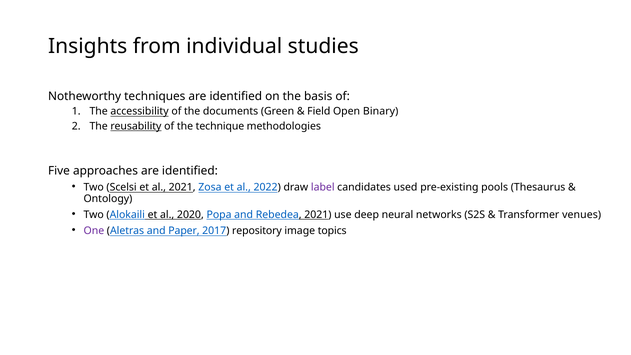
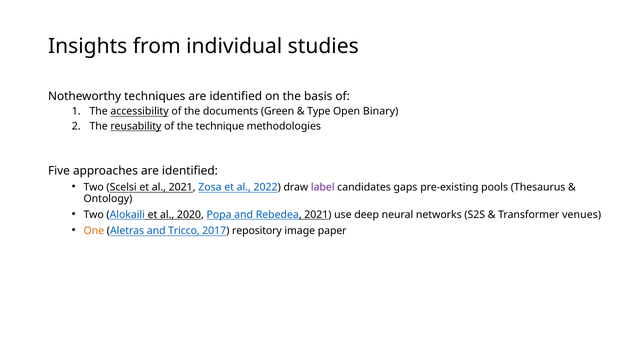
Field: Field -> Type (319, 112)
used: used -> gaps (405, 187)
One colour: purple -> orange (94, 231)
Paper: Paper -> Tricco (184, 231)
topics: topics -> paper (332, 231)
